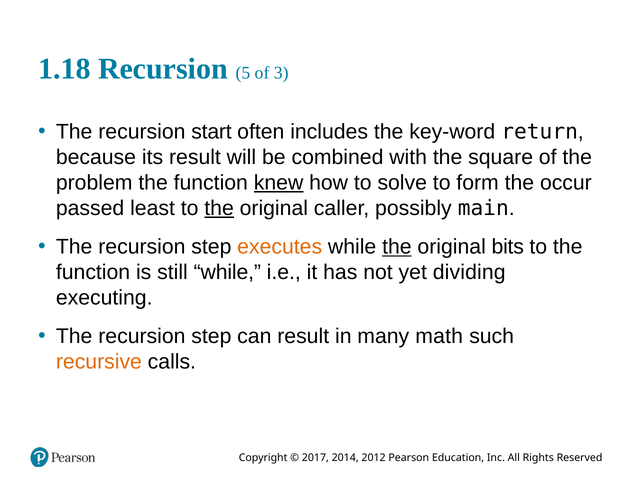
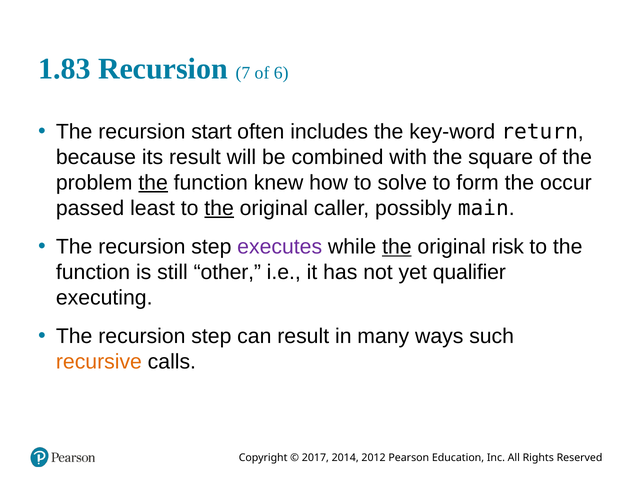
1.18: 1.18 -> 1.83 (64, 69)
5: 5 -> 7 (243, 73)
3: 3 -> 6 (281, 73)
the underline: none -> present (153, 183)
knew underline: present -> none (279, 183)
executes colour: orange -> purple (280, 247)
bits: bits -> risk (508, 247)
still while: while -> other (227, 272)
dividing: dividing -> qualifier (469, 272)
math: math -> ways (439, 336)
